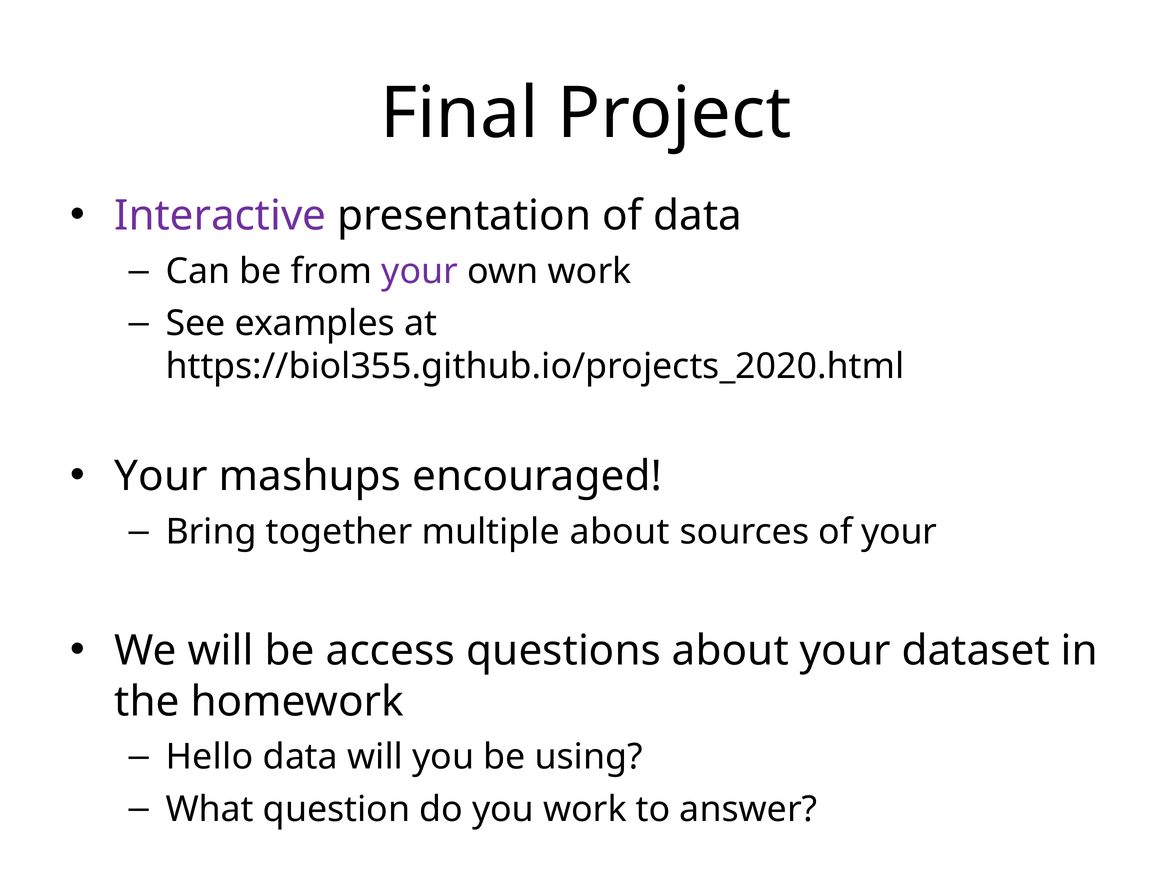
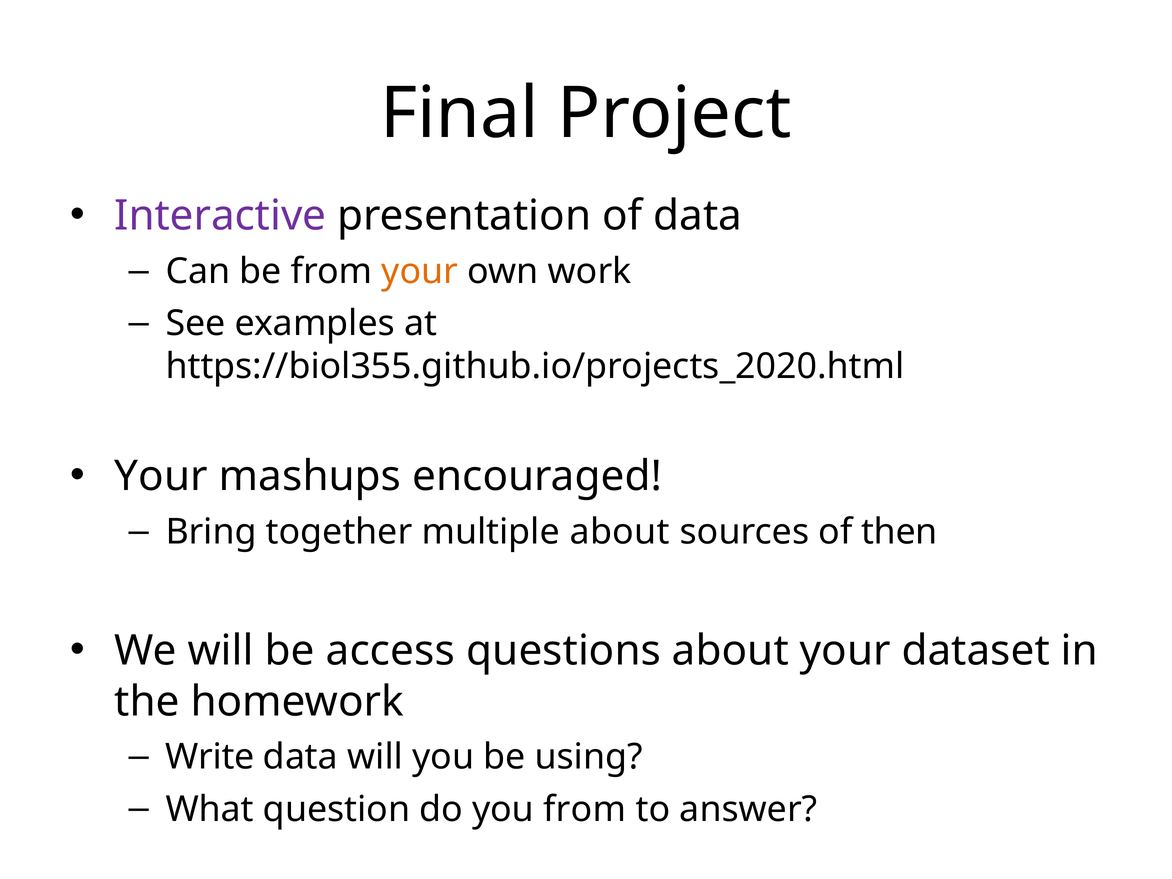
your colour: purple -> orange (420, 271)
of your: your -> then (899, 532)
Hello: Hello -> Write (210, 757)
you work: work -> from (585, 809)
